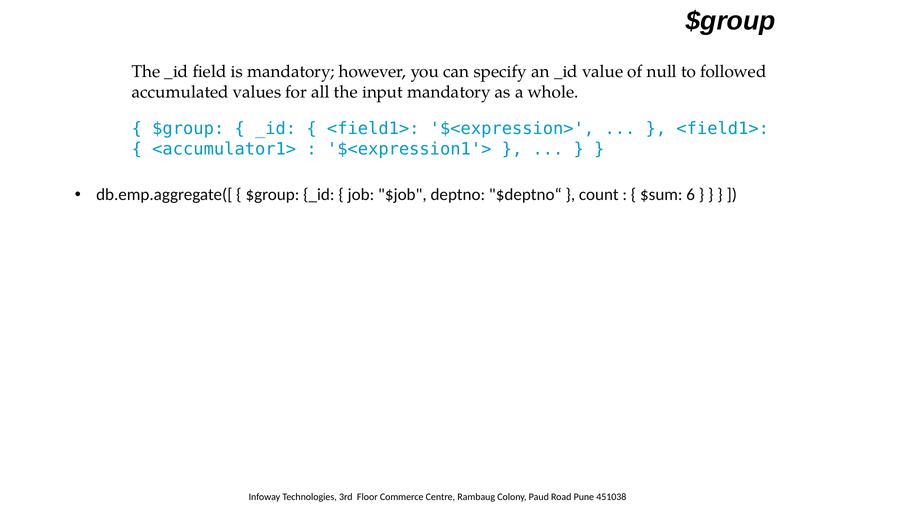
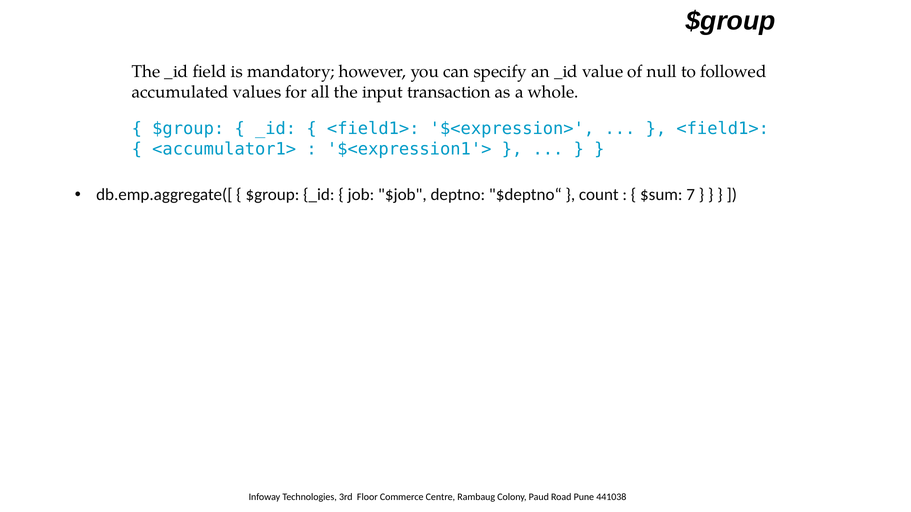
input mandatory: mandatory -> transaction (449, 92)
6: 6 -> 7 (691, 195)
451038: 451038 -> 441038 (611, 497)
